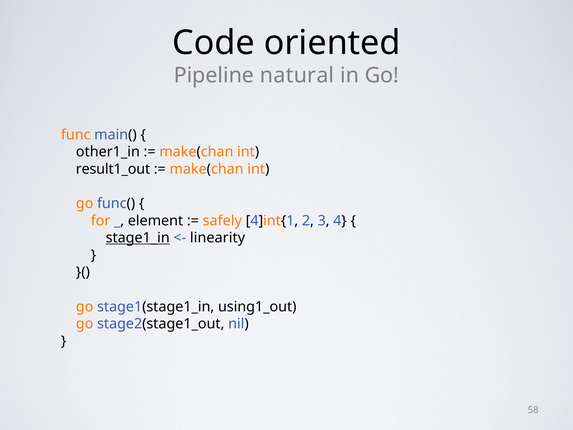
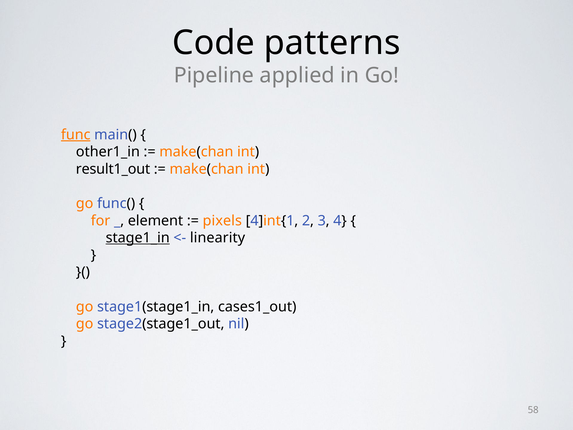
oriented: oriented -> patterns (332, 43)
natural: natural -> applied (297, 76)
func underline: none -> present (76, 135)
safely: safely -> pixels (222, 221)
using1_out: using1_out -> cases1_out (257, 306)
